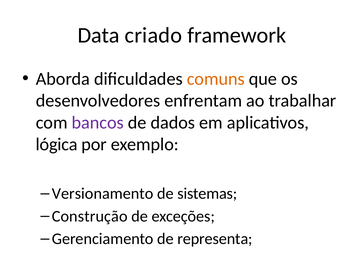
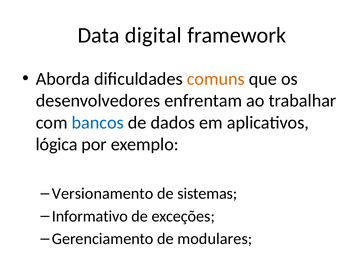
criado: criado -> digital (153, 35)
bancos colour: purple -> blue (98, 123)
Construção: Construção -> Informativo (90, 216)
representa: representa -> modulares (215, 239)
